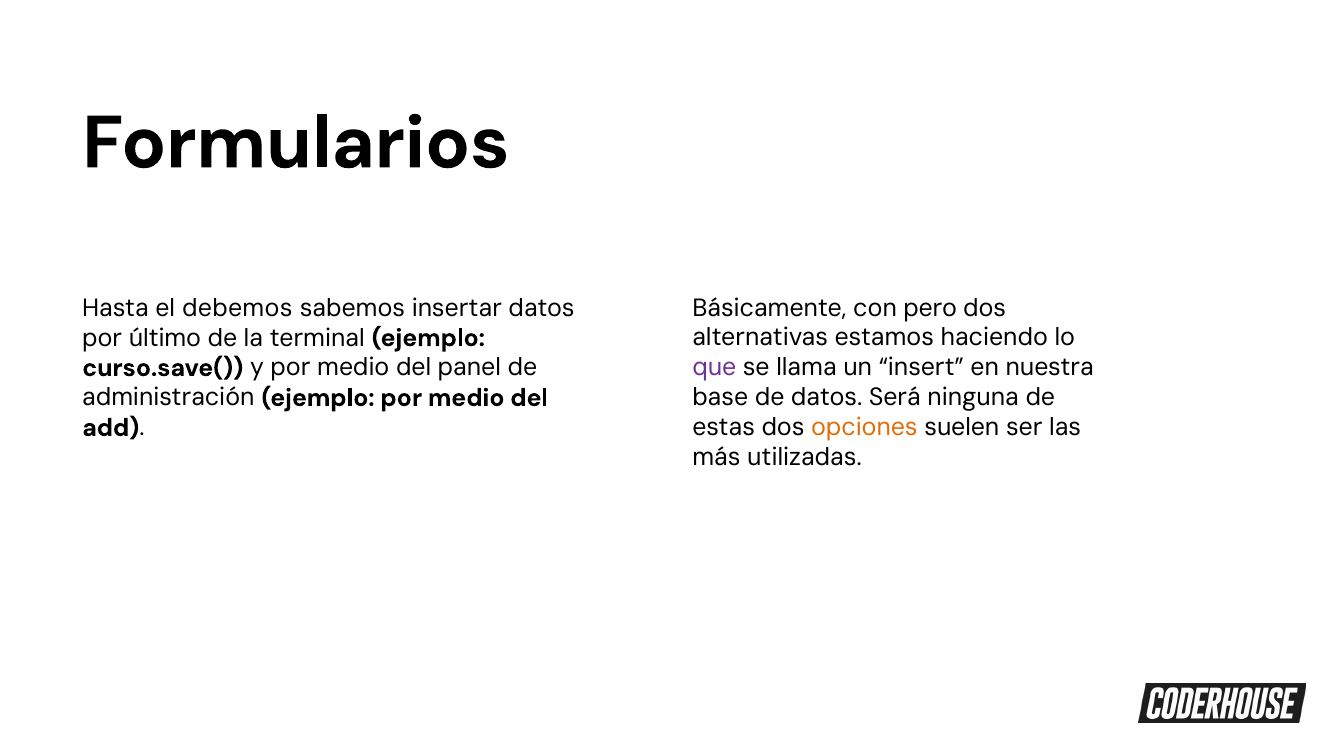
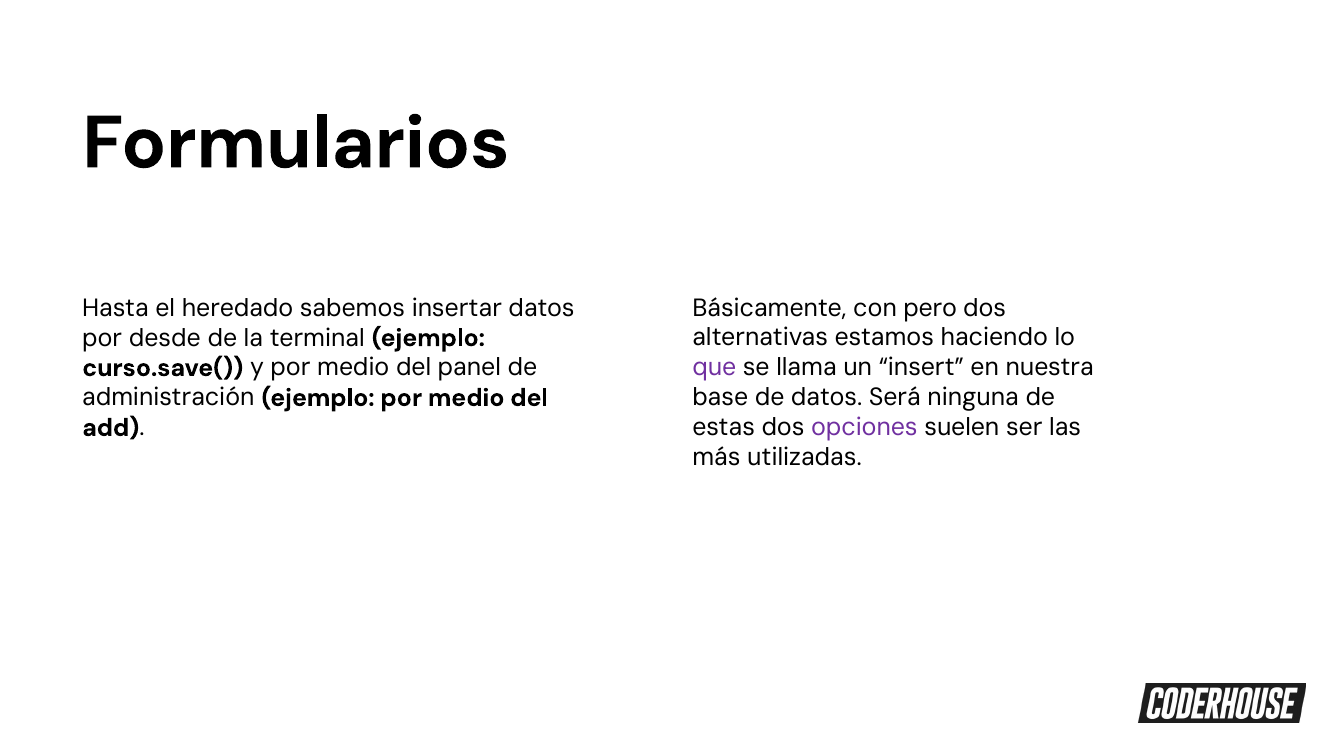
debemos: debemos -> heredado (238, 308)
último: último -> desde (165, 338)
opciones colour: orange -> purple (864, 428)
